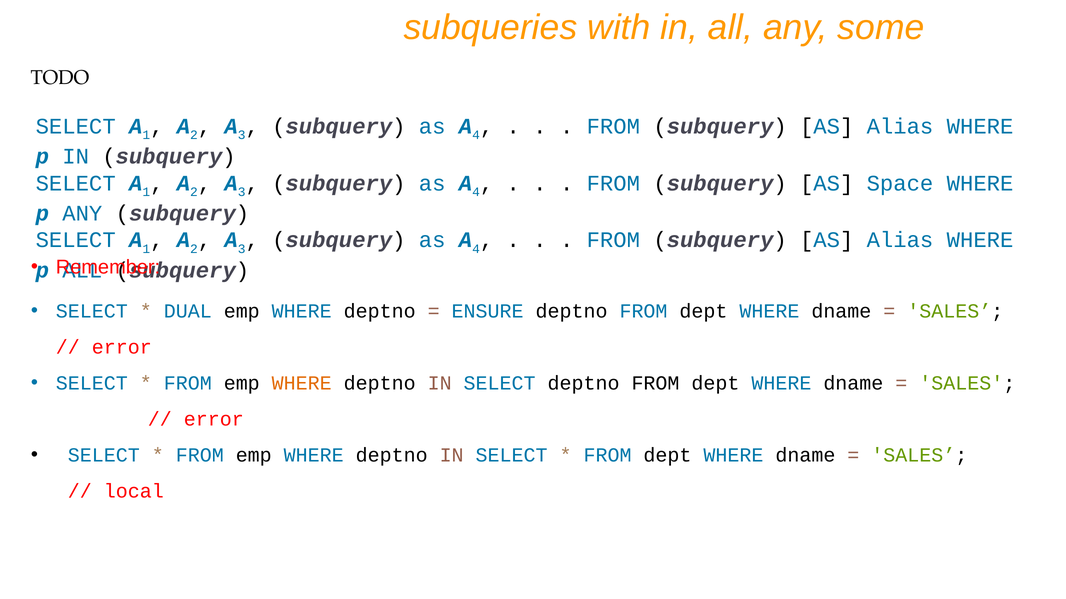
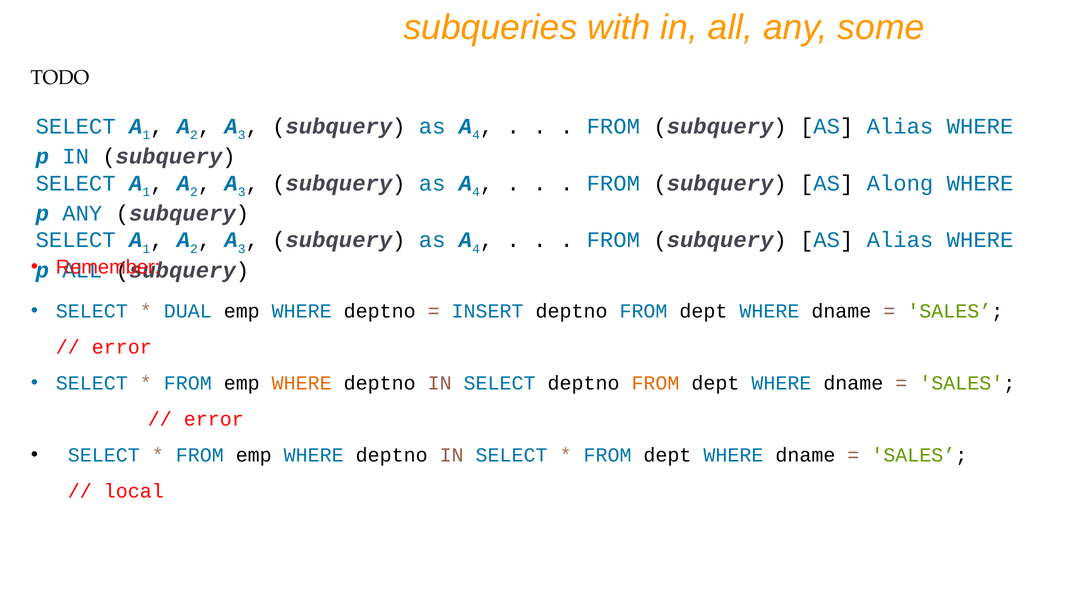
Space: Space -> Along (900, 183)
ENSURE: ENSURE -> INSERT (488, 312)
FROM colour: black -> orange (655, 384)
